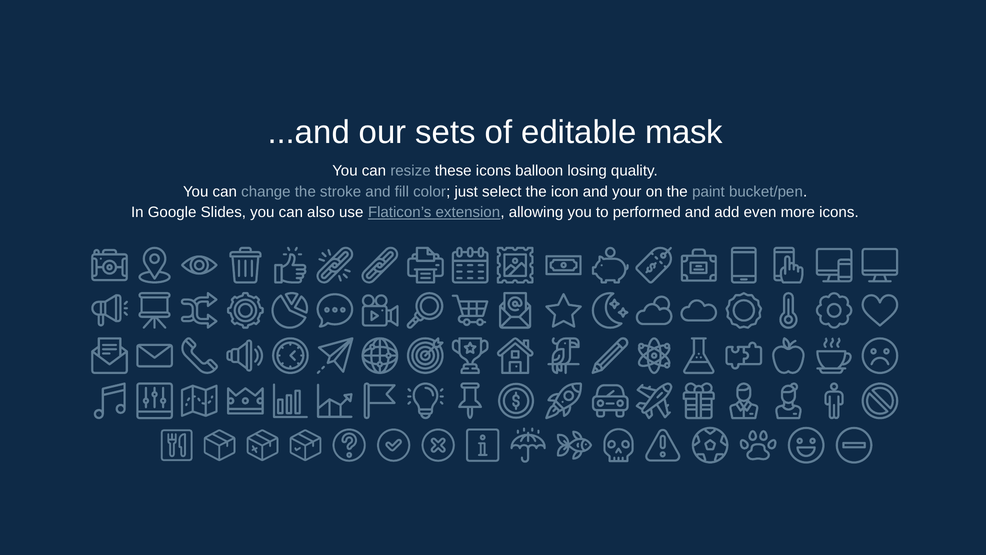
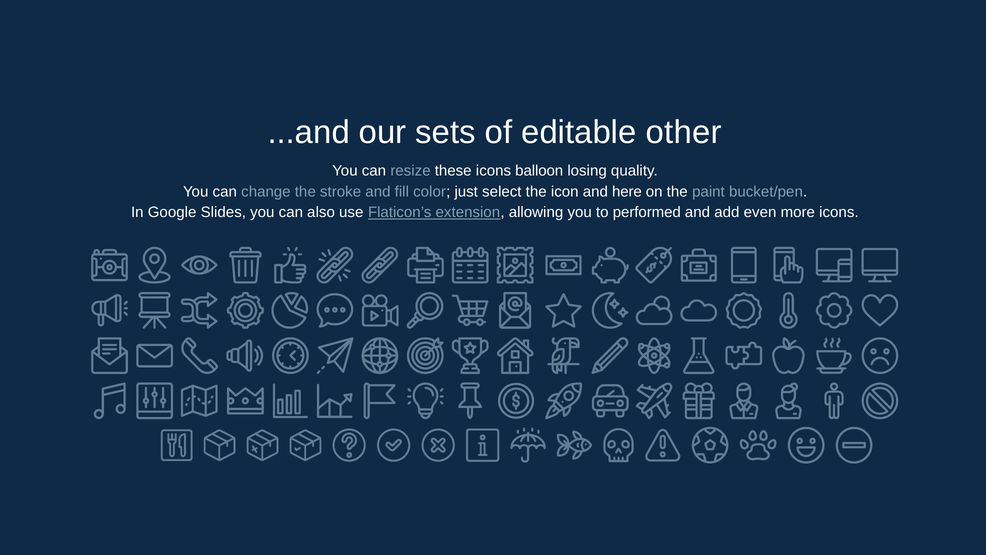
mask: mask -> other (684, 133)
your: your -> here (627, 192)
